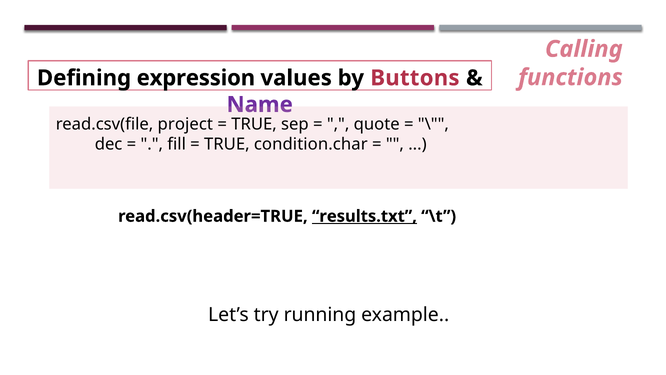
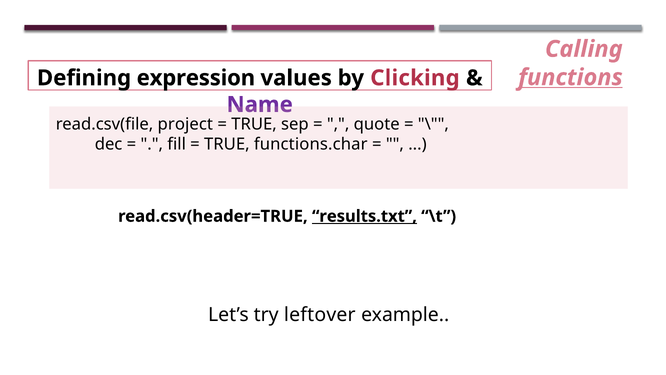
functions underline: none -> present (570, 77)
Buttons: Buttons -> Clicking (415, 78)
condition.char: condition.char -> functions.char (311, 144)
running: running -> leftover (320, 315)
